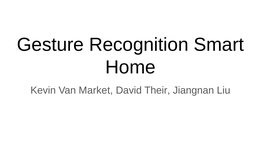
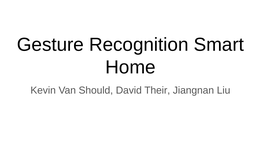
Market: Market -> Should (96, 90)
